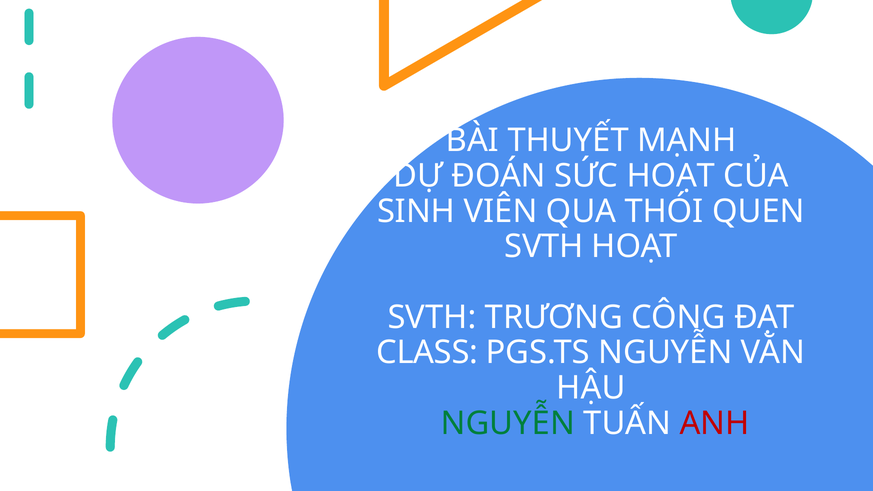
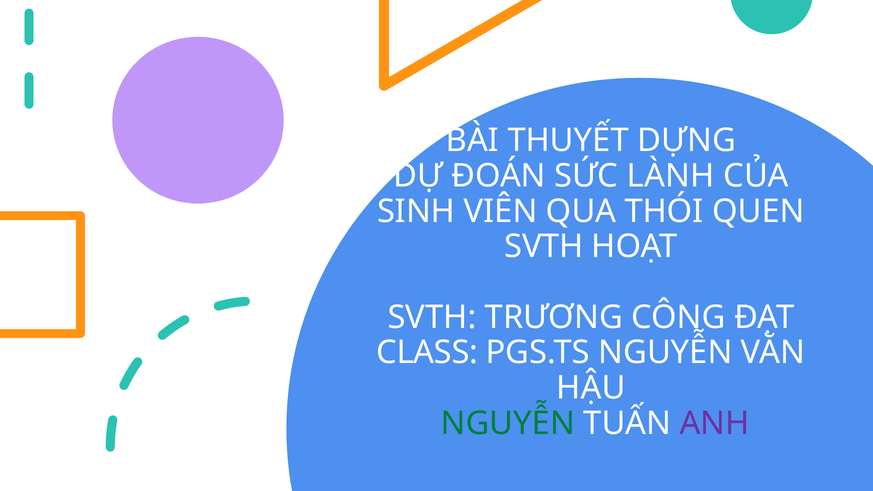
MẠNH: MẠNH -> DỰNG (687, 141)
SỨC HOẠT: HOẠT -> LÀNH (671, 176)
ANH colour: red -> purple (715, 423)
